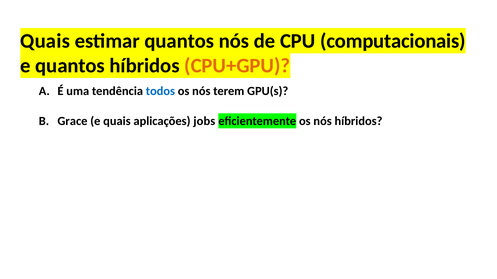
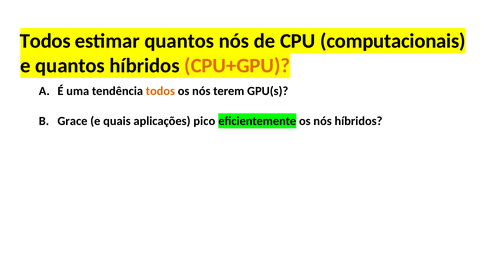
Quais: Quais -> Todos (45, 41)
todos colour: blue -> orange (160, 91)
jobs: jobs -> pico (204, 121)
